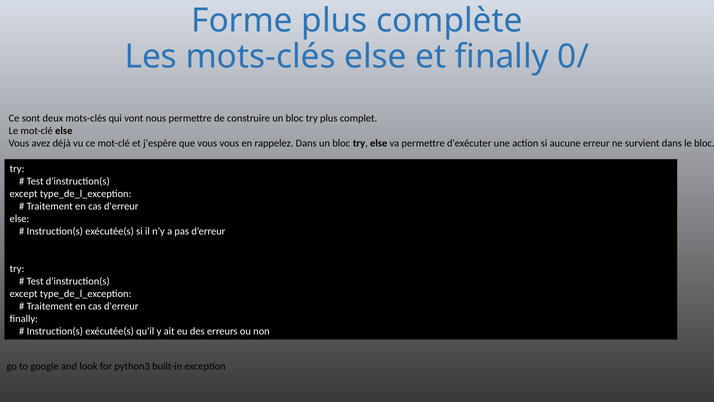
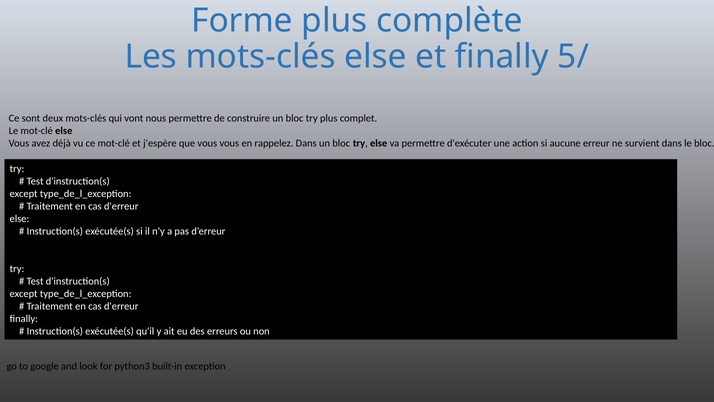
0/: 0/ -> 5/ (573, 57)
